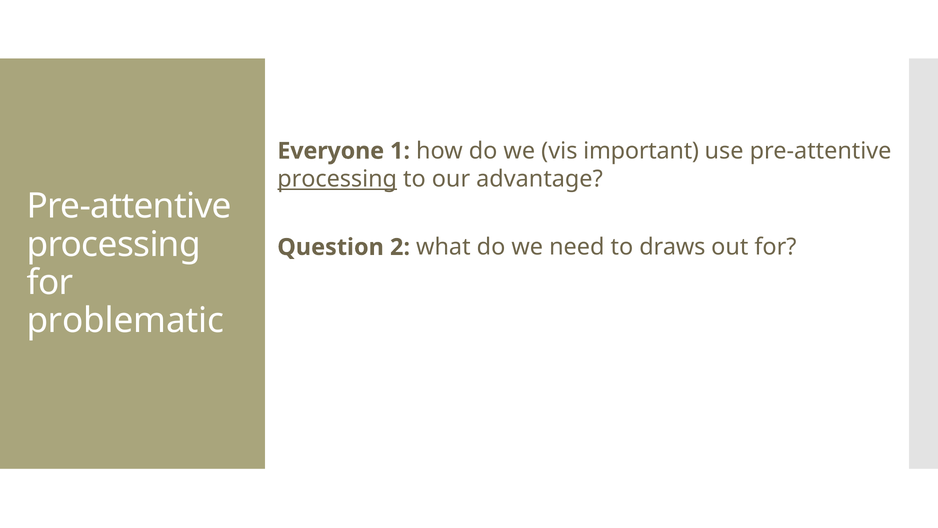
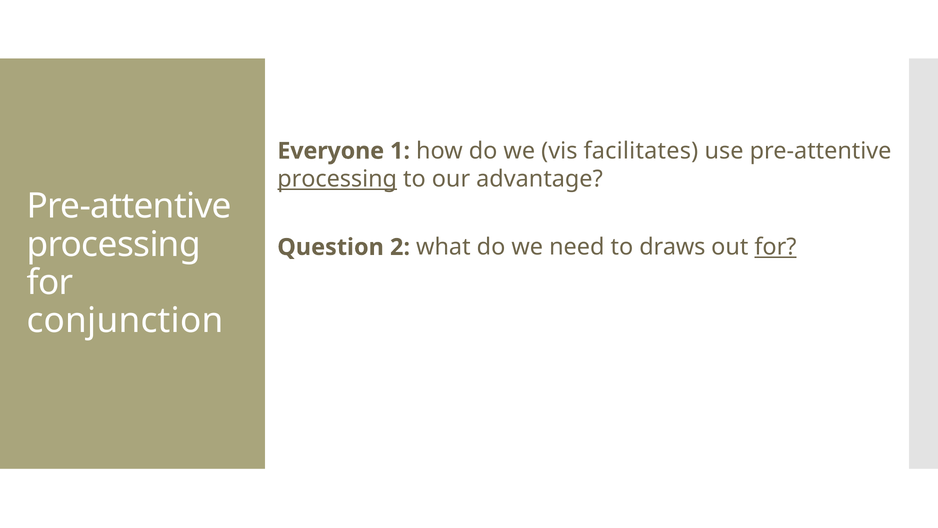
important: important -> facilitates (641, 151)
for underline: none -> present (775, 247)
problematic: problematic -> conjunction (125, 320)
